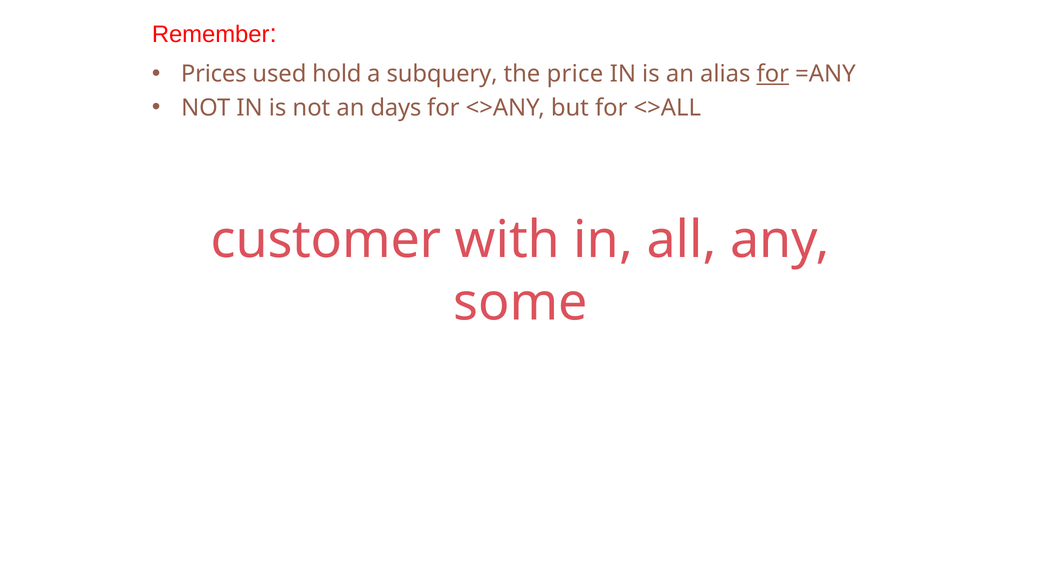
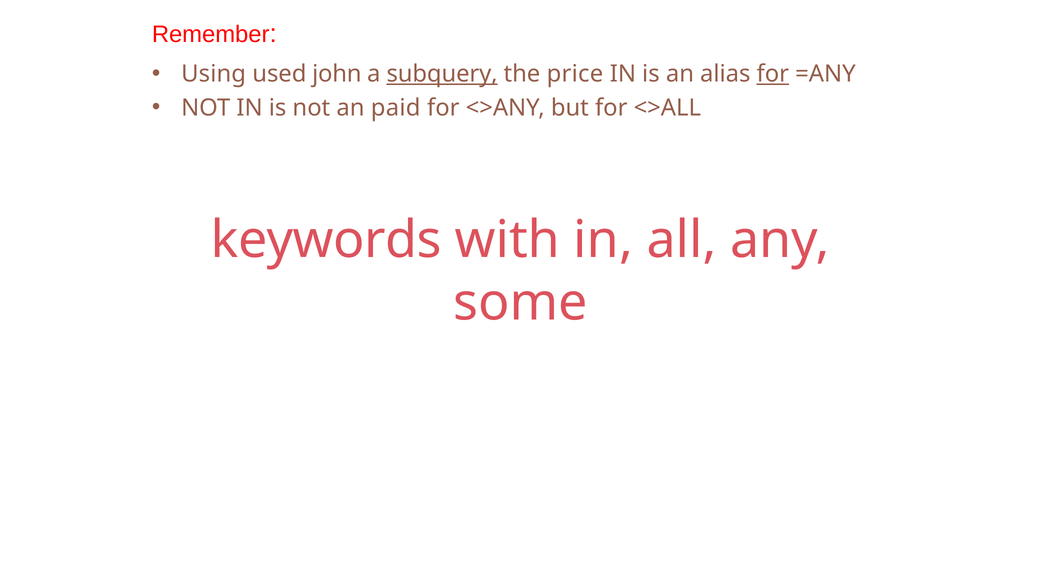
Prices: Prices -> Using (214, 74)
hold: hold -> john (337, 74)
subquery underline: none -> present (442, 74)
days: days -> paid (396, 108)
customer: customer -> keywords (326, 240)
